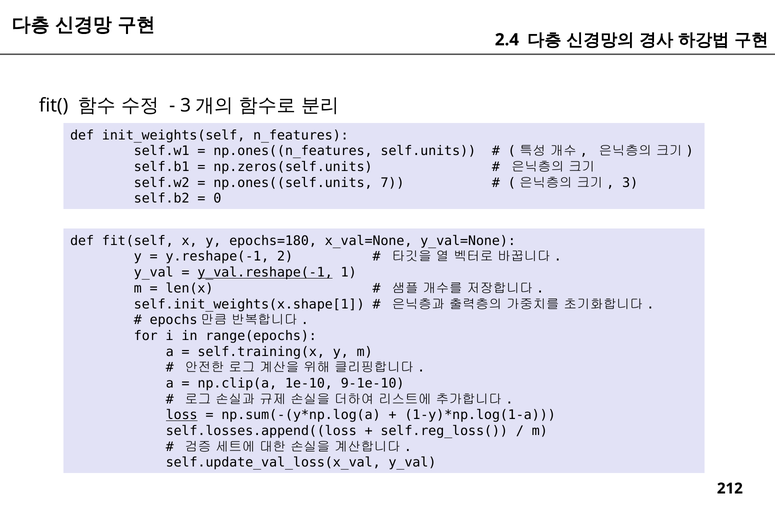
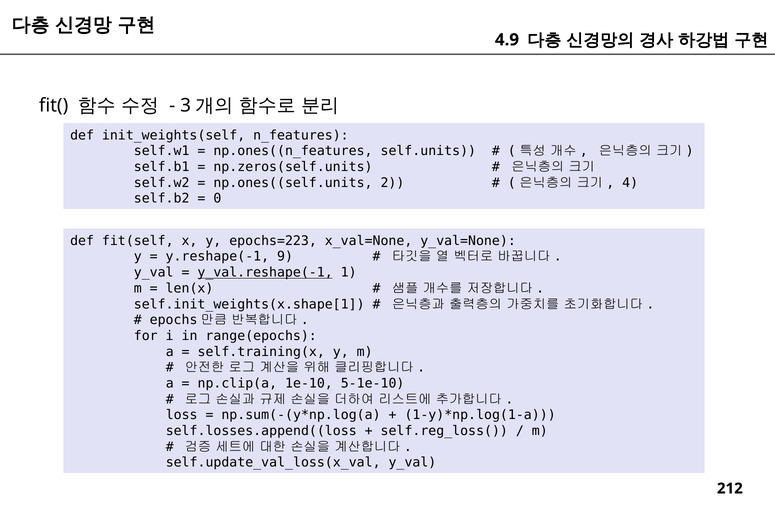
2.4: 2.4 -> 4.9 (507, 40)
7: 7 -> 2 (392, 183)
3: 3 -> 4 (630, 183)
epochs=180: epochs=180 -> epochs=223 (273, 241)
2: 2 -> 9 (285, 257)
9-1e-10: 9-1e-10 -> 5-1e-10 (373, 383)
loss underline: present -> none (182, 415)
